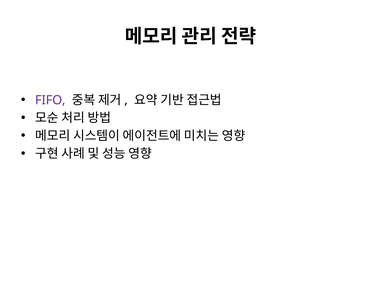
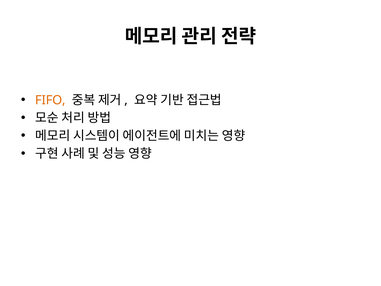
FIFO colour: purple -> orange (50, 100)
